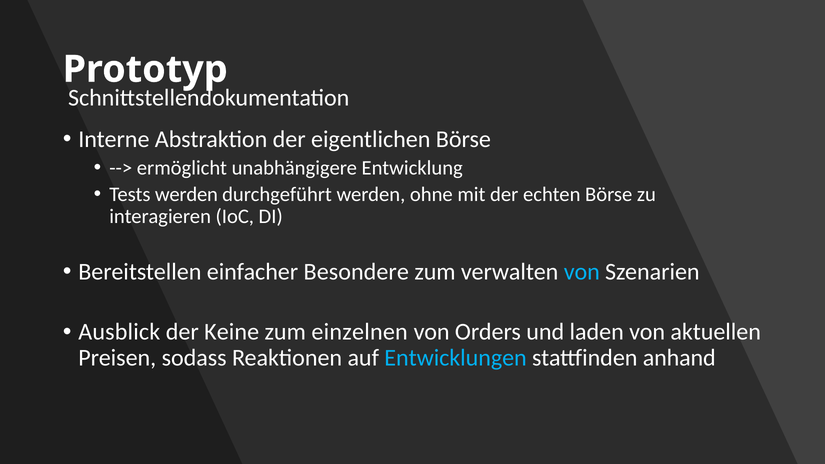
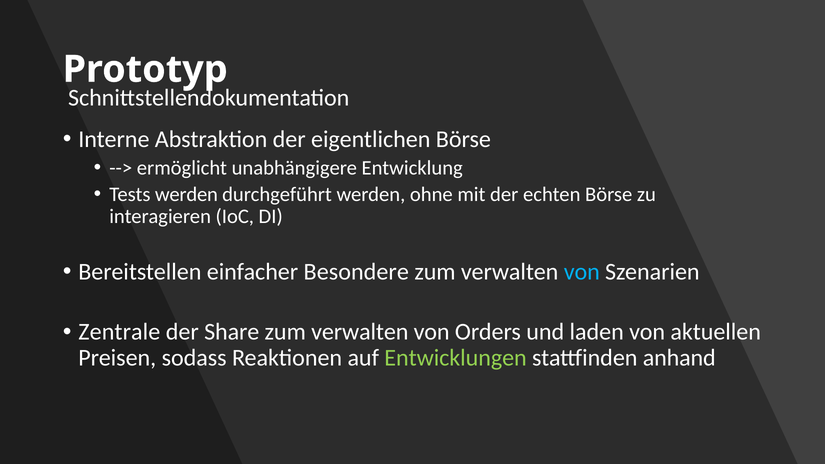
Ausblick: Ausblick -> Zentrale (119, 332)
Keine: Keine -> Share (232, 332)
einzelnen: einzelnen -> verwalten (360, 332)
Entwicklungen colour: light blue -> light green (456, 358)
